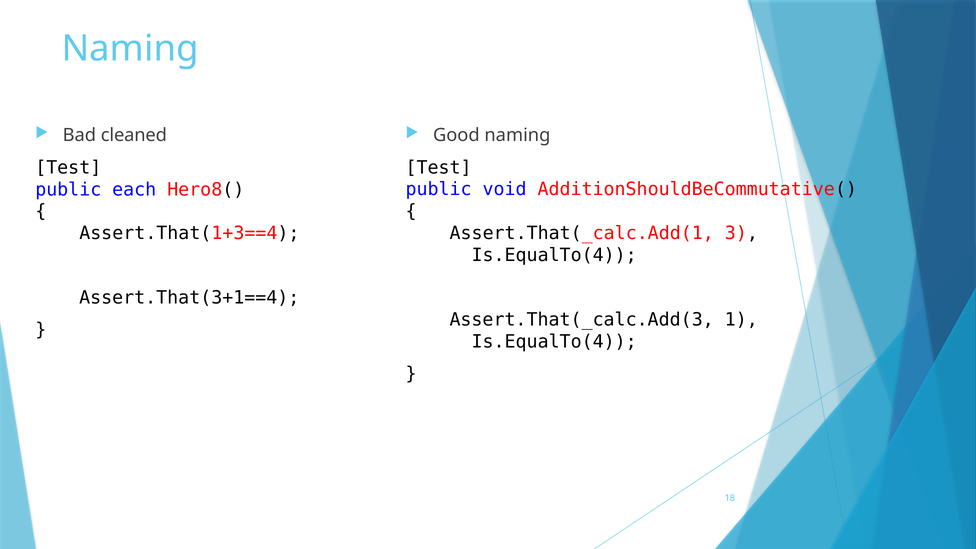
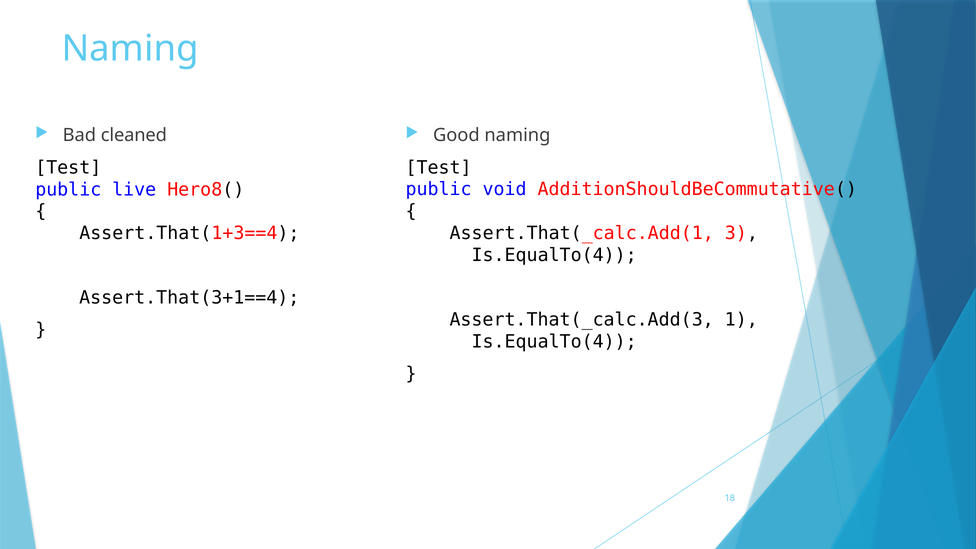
each: each -> live (134, 189)
